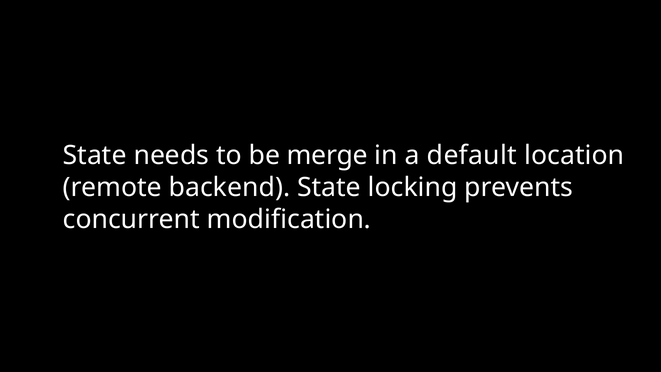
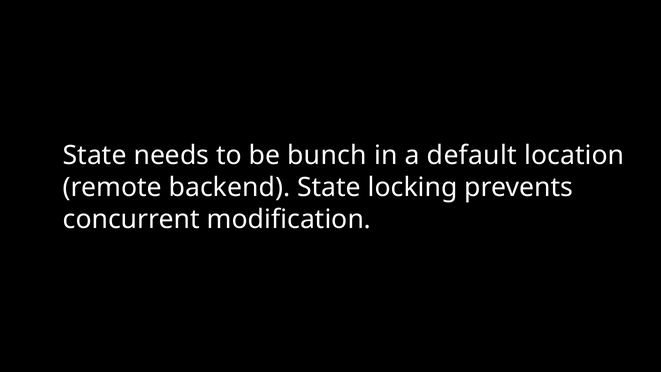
merge: merge -> bunch (327, 155)
